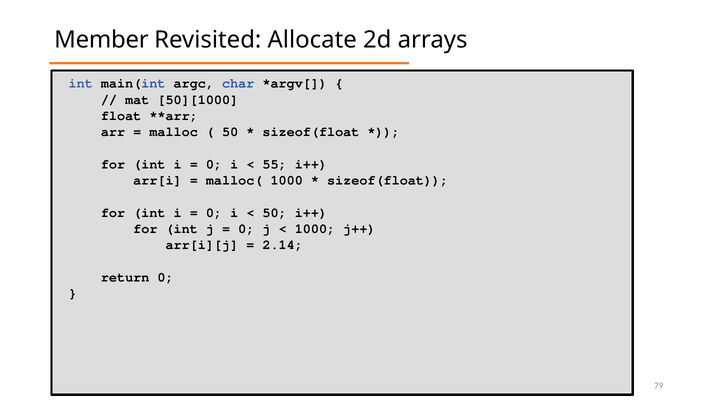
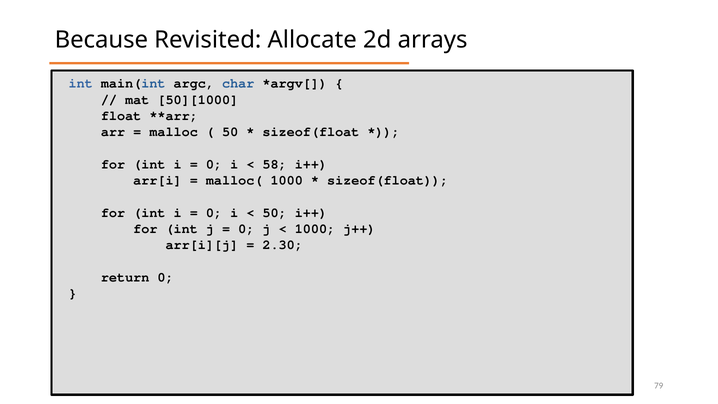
Member: Member -> Because (101, 40)
55: 55 -> 58 (275, 164)
2.14: 2.14 -> 2.30 (283, 245)
